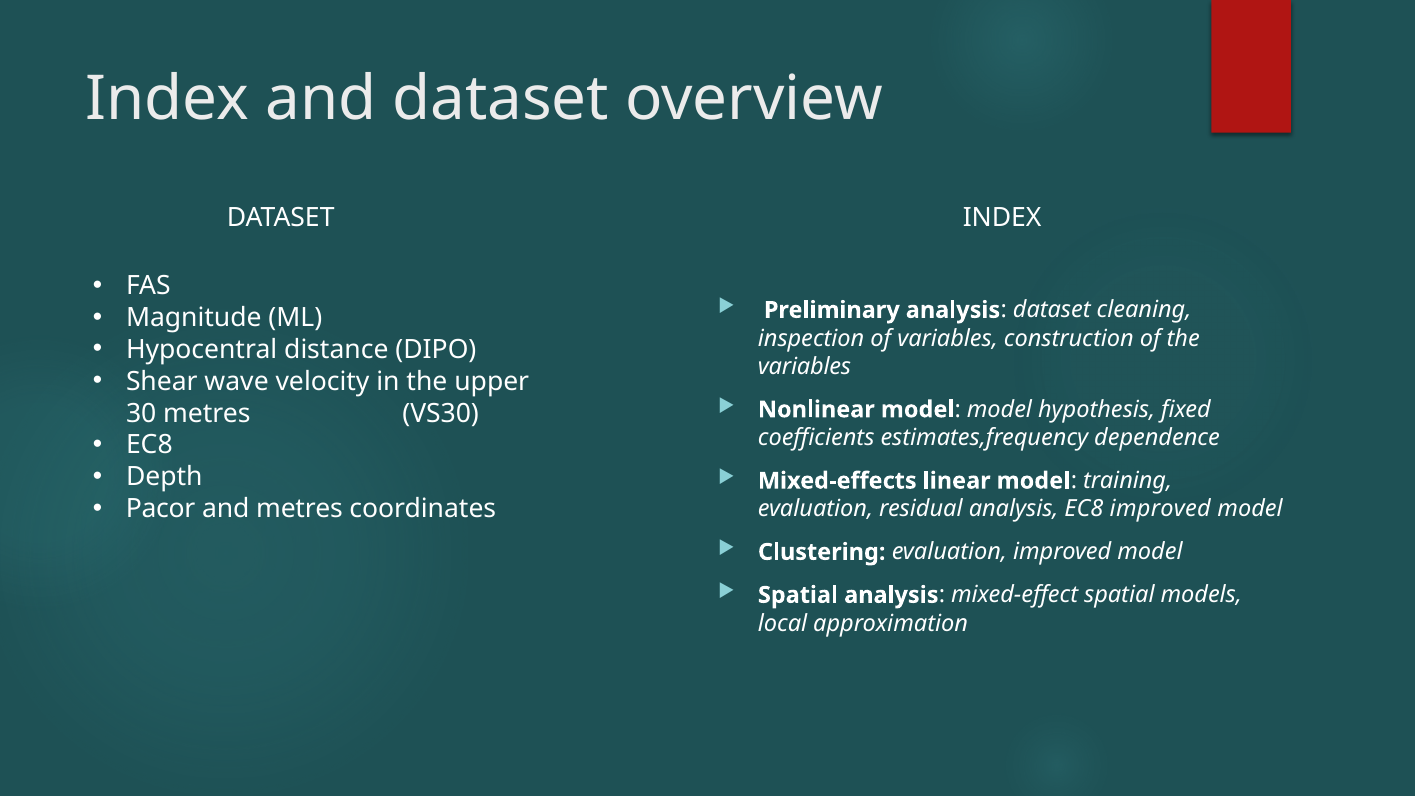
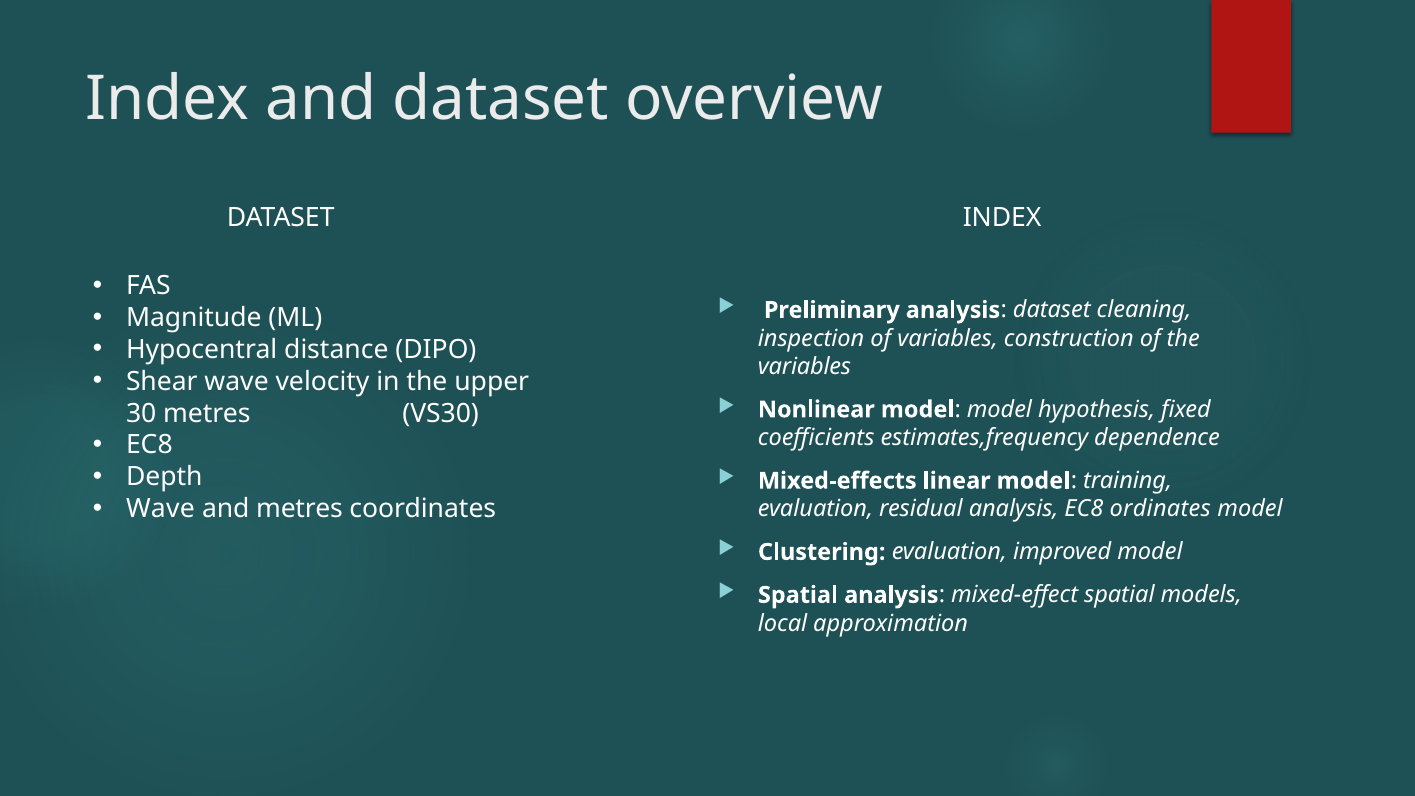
Pacor: Pacor -> Wave (160, 509)
EC8 improved: improved -> ordinates (1160, 509)
